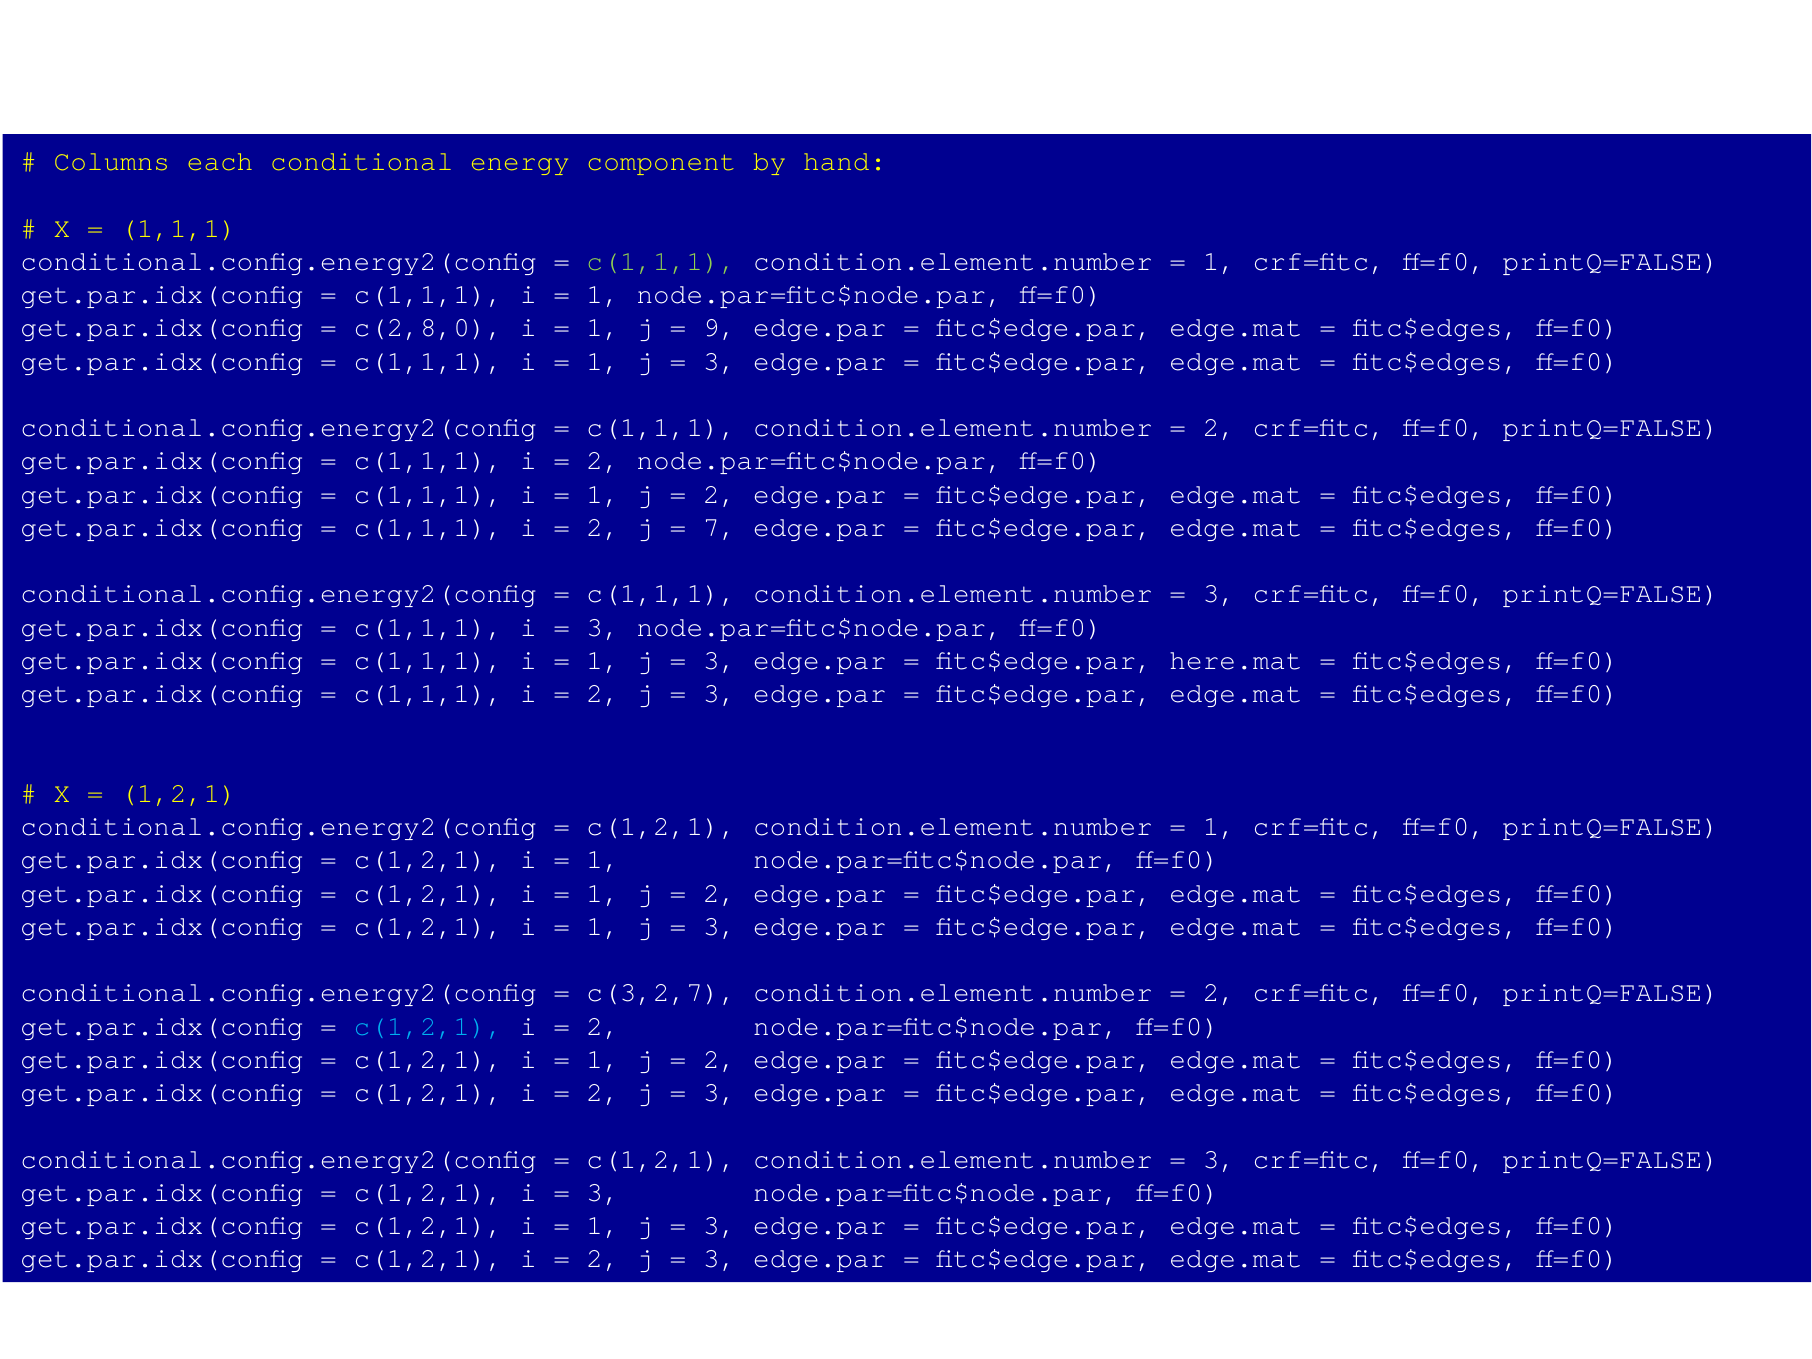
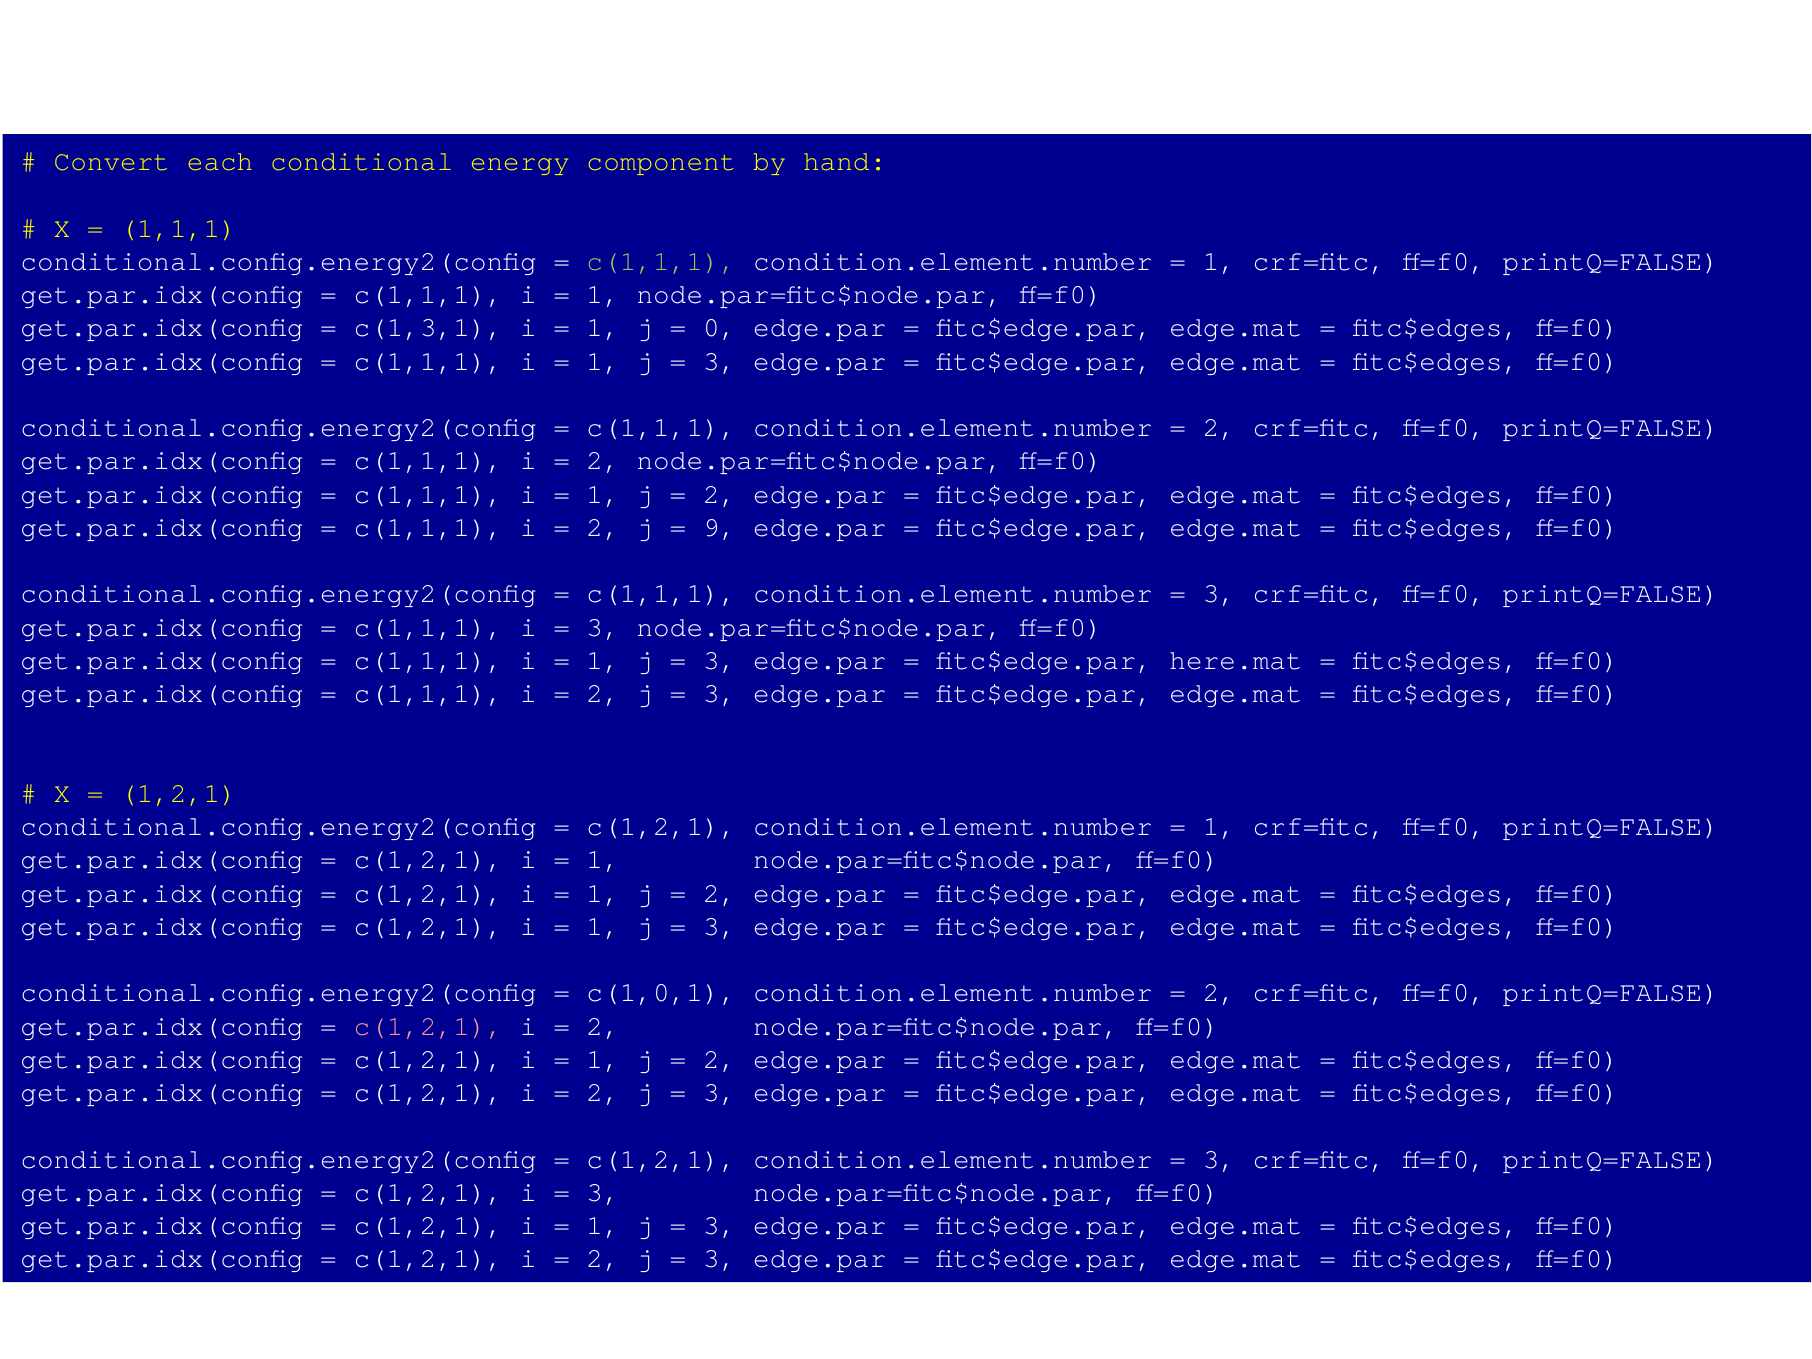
Columns: Columns -> Convert (112, 162)
c(2,8,0: c(2,8,0 -> c(1,3,1 (428, 328)
9: 9 -> 0 (720, 328)
7: 7 -> 9 (720, 527)
c(3,2,7: c(3,2,7 -> c(1,0,1 (661, 993)
c(1,2,1 colour: light blue -> pink (428, 1026)
